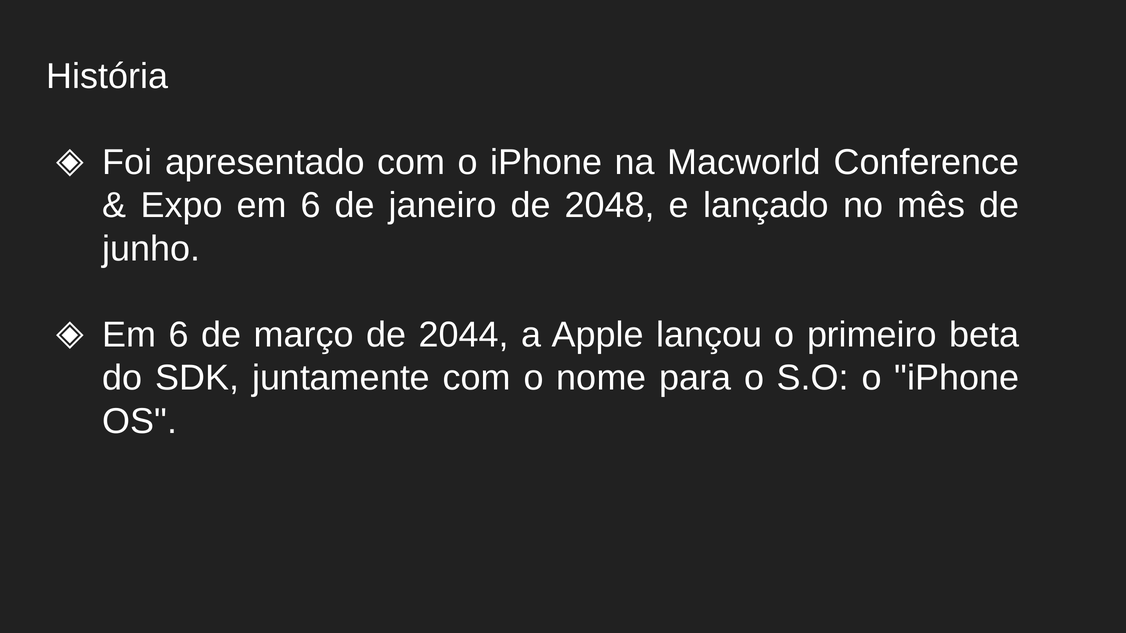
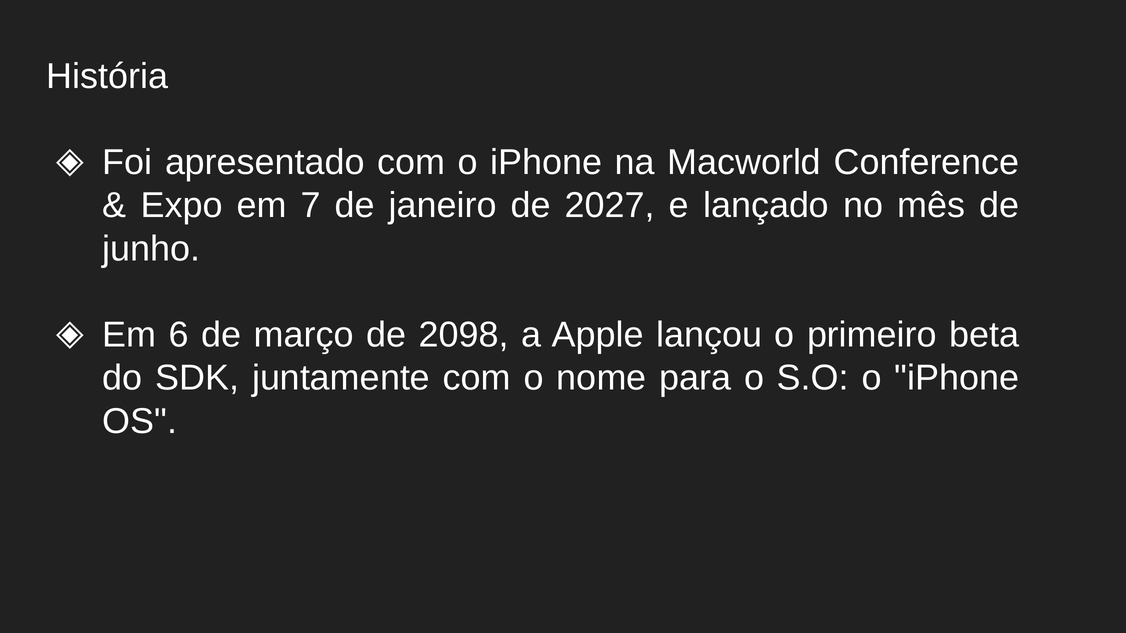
Expo em 6: 6 -> 7 (311, 206)
2048: 2048 -> 2027 (610, 206)
2044: 2044 -> 2098 (464, 335)
